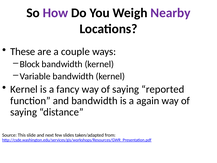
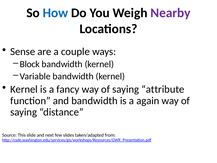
How colour: purple -> blue (55, 13)
These: These -> Sense (23, 52)
reported: reported -> attribute (163, 89)
